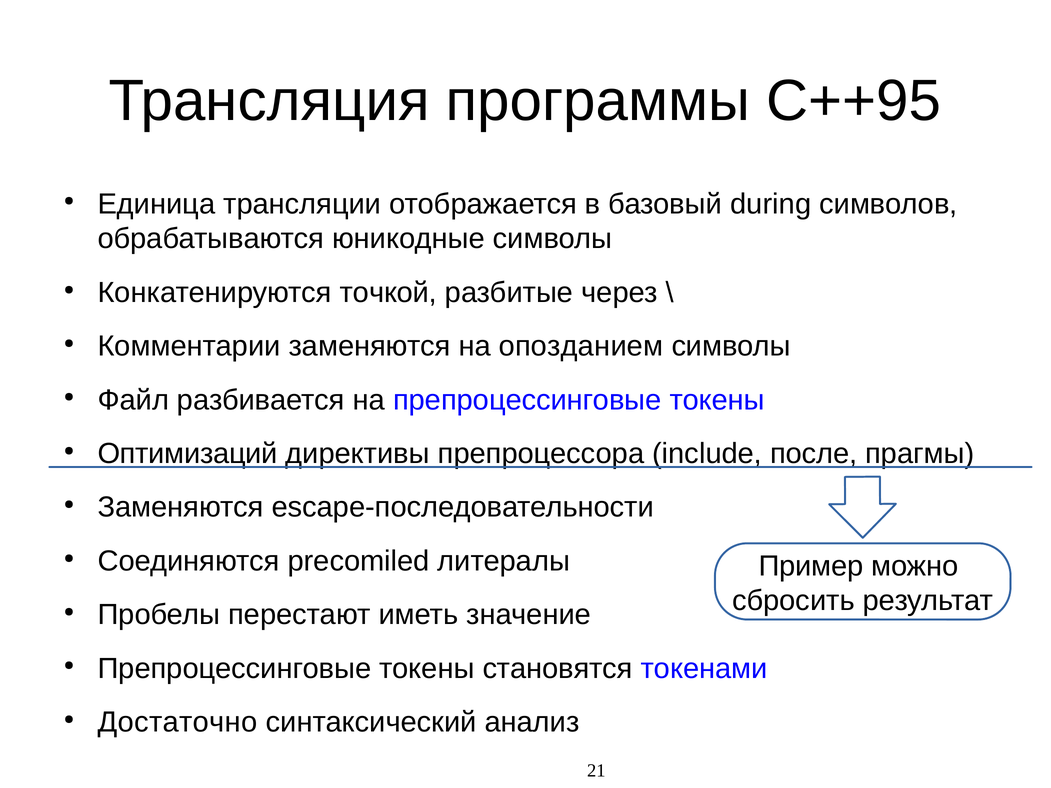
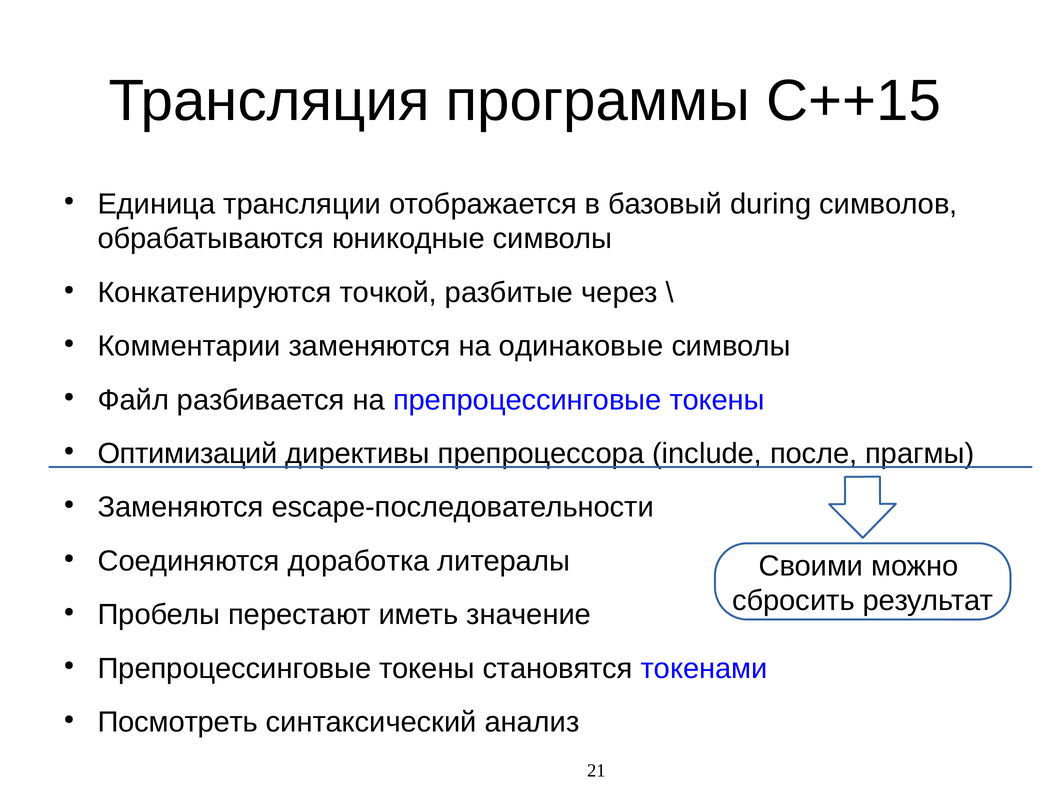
С++95: С++95 -> С++15 (854, 101)
опозданием: опозданием -> одинаковые (581, 346)
Пример: Пример -> Своими (811, 566)
precomiled: precomiled -> доработка (358, 561)
Достаточно: Достаточно -> Посмотреть (178, 722)
